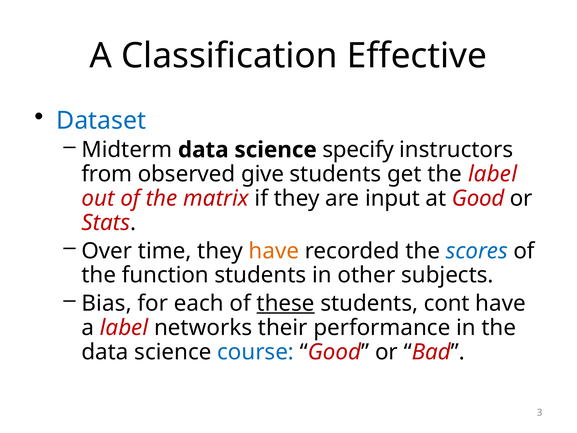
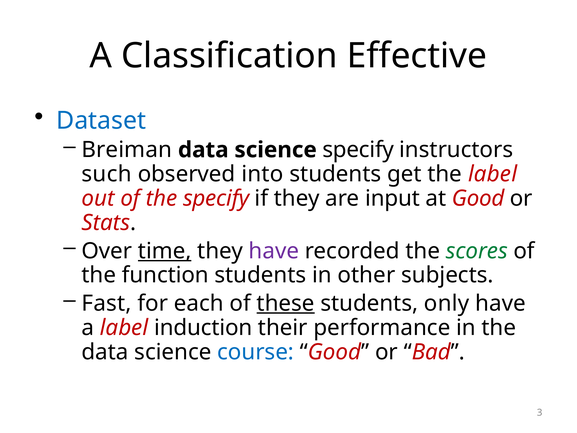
Midterm: Midterm -> Breiman (127, 150)
from: from -> such (107, 174)
give: give -> into (262, 174)
the matrix: matrix -> specify (216, 198)
time underline: none -> present (165, 251)
have colour: orange -> purple (274, 251)
scores colour: blue -> green (477, 251)
Bias: Bias -> Fast (107, 303)
cont: cont -> only (447, 303)
networks: networks -> induction (203, 328)
